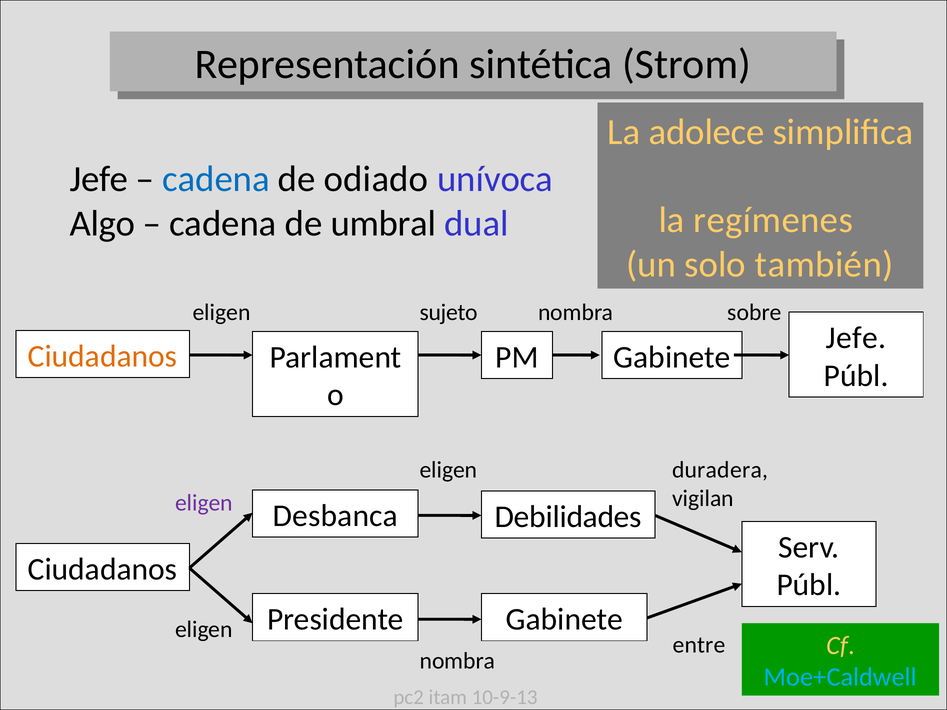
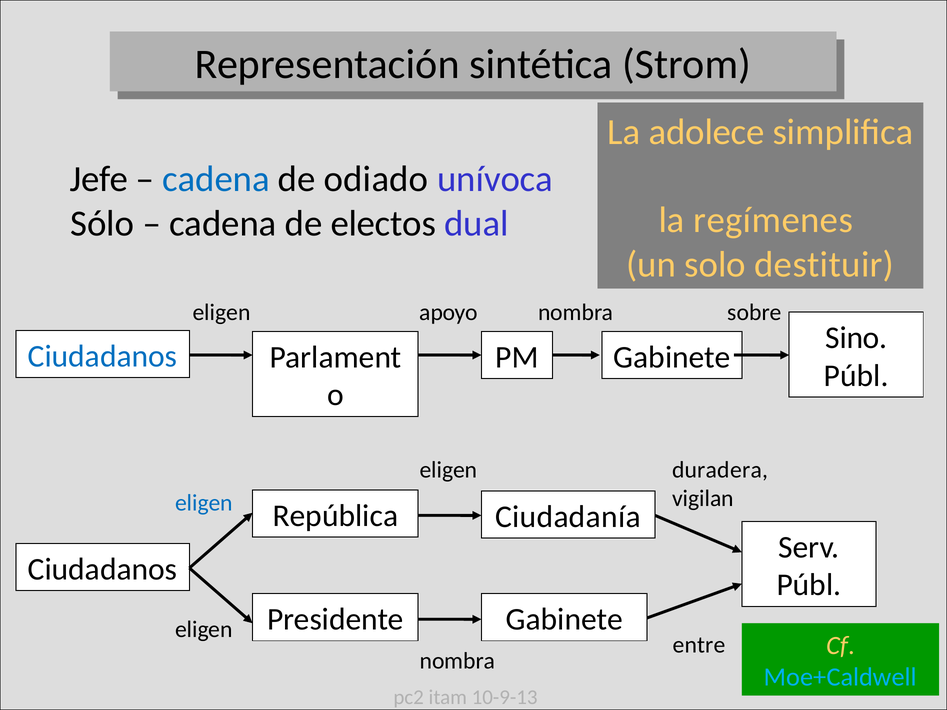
Algo: Algo -> Sólo (102, 223)
umbral: umbral -> electos (383, 223)
también: también -> destituir (824, 265)
sujeto: sujeto -> apoyo (449, 312)
Jefe: Jefe -> Sino (856, 338)
Ciudadanos colour: orange -> blue (103, 356)
eligen colour: purple -> blue (204, 503)
Desbanca: Desbanca -> República (335, 516)
Debilidades: Debilidades -> Ciudadanía (568, 517)
